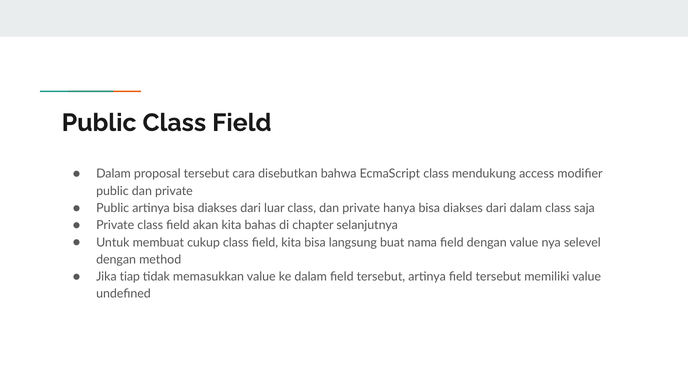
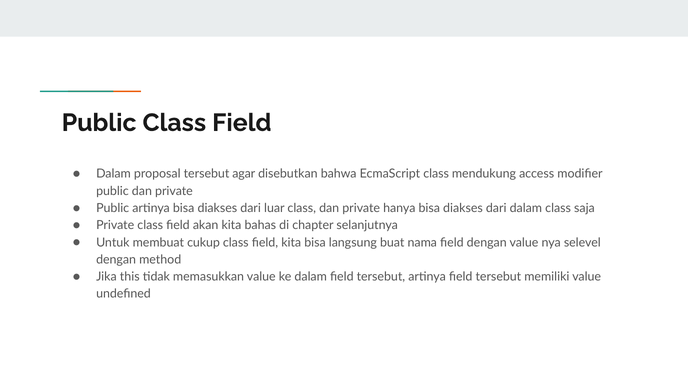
cara: cara -> agar (244, 174)
tiap: tiap -> this (130, 277)
